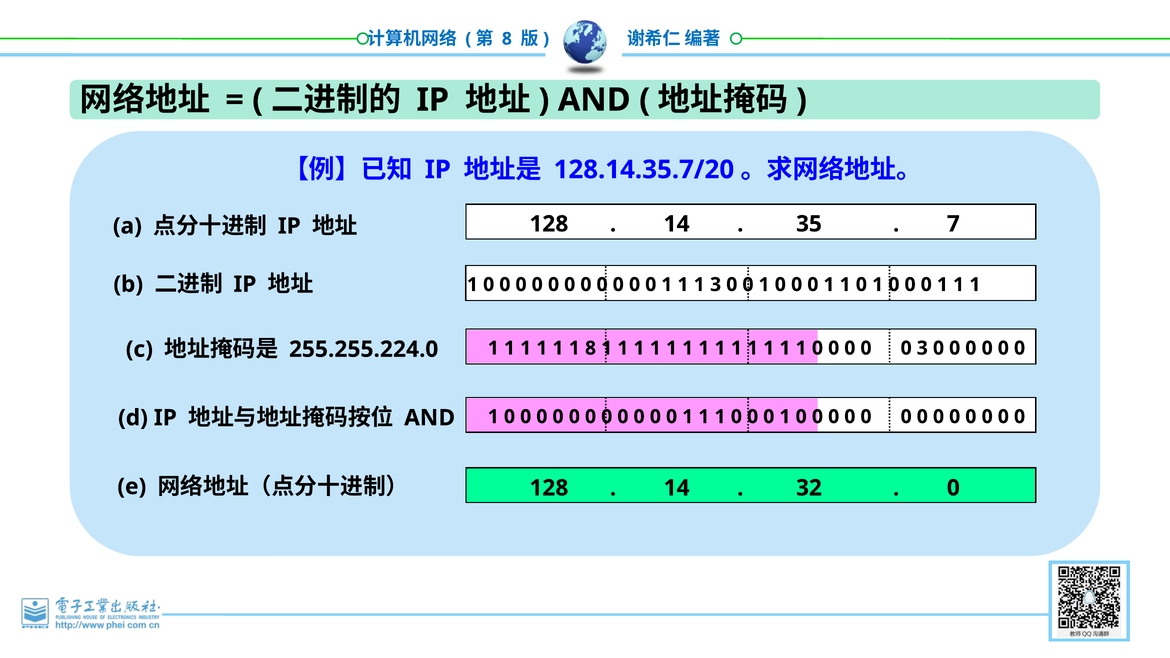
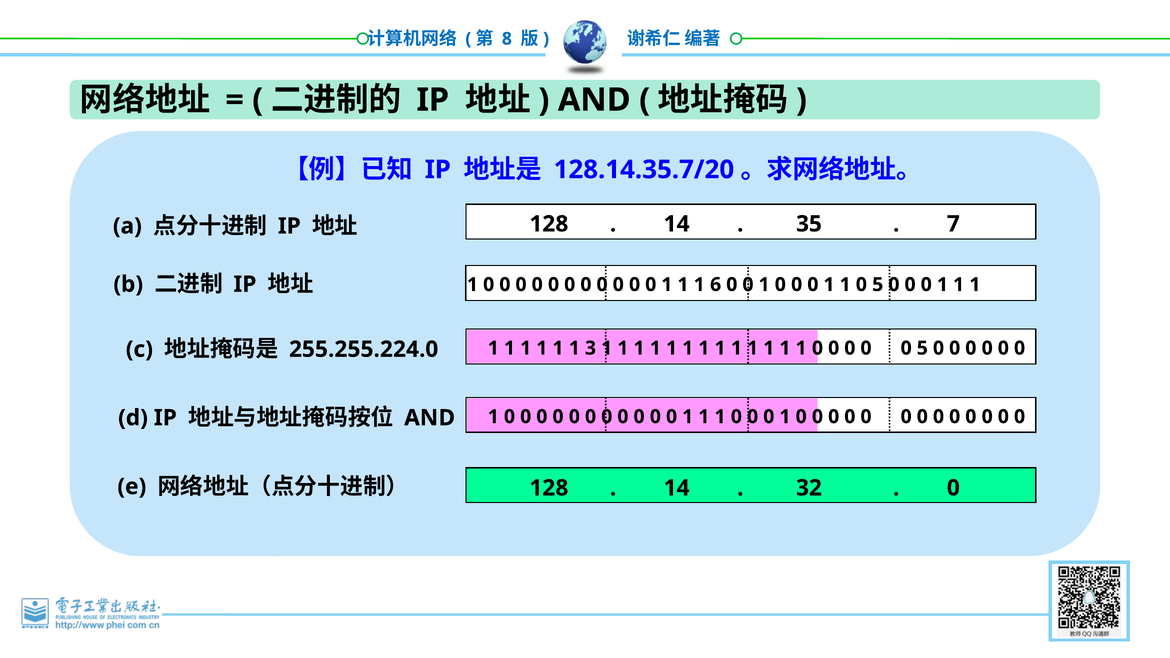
1 3: 3 -> 6 (716, 285)
1 0 1: 1 -> 5 (878, 285)
1 8: 8 -> 3 (591, 348)
255.255.224.0 0 3: 3 -> 5 (922, 348)
